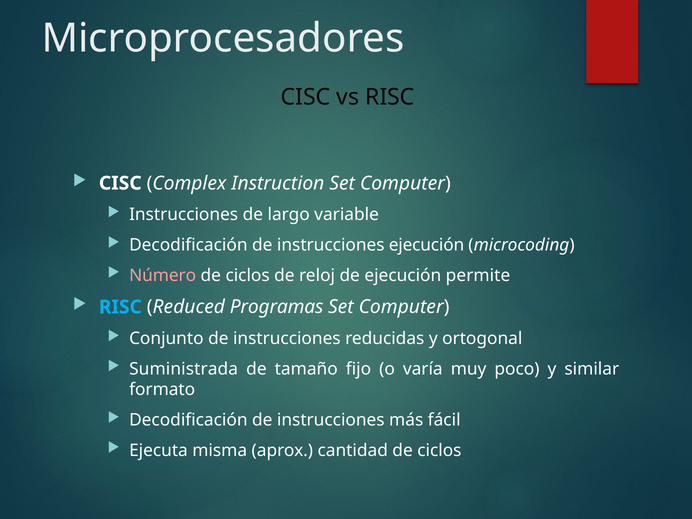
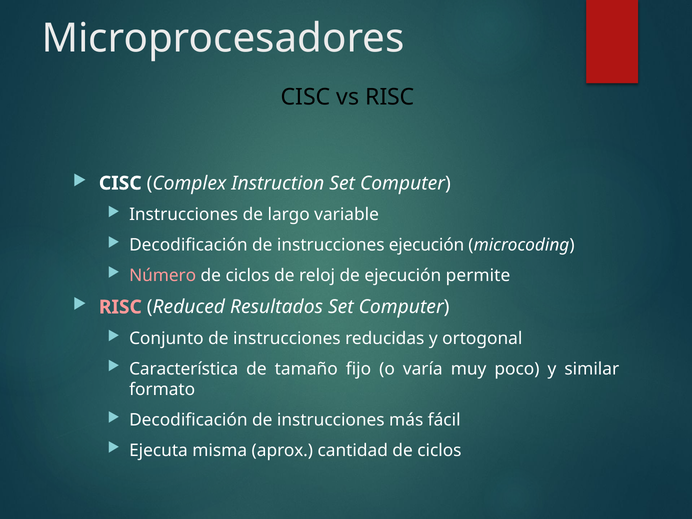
RISC colour: light blue -> pink (120, 307)
Programas: Programas -> Resultados (276, 307)
Suministrada: Suministrada -> Característica (184, 369)
